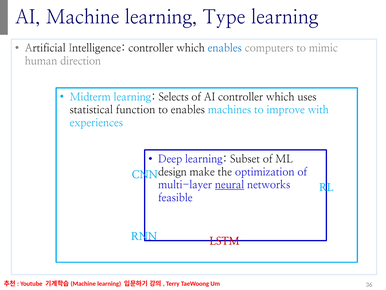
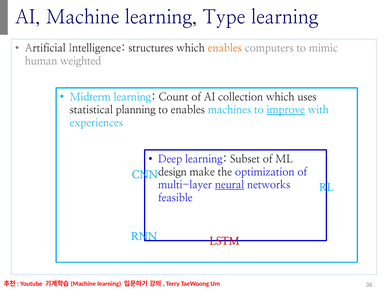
Intelligence controller: controller -> structures (151, 48)
enables colour: blue -> orange (225, 48)
direction: direction -> weighted (81, 61)
Selects: Selects -> Count (173, 97)
AI controller: controller -> collection (241, 97)
function: function -> planning (136, 110)
improve underline: none -> present (286, 110)
